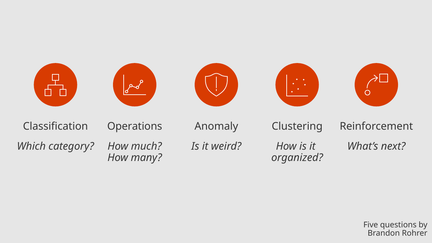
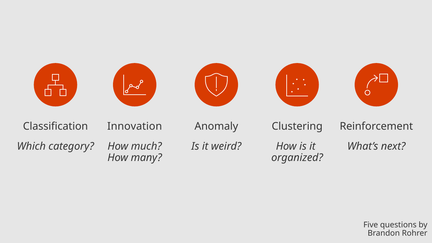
Operations: Operations -> Innovation (135, 126)
